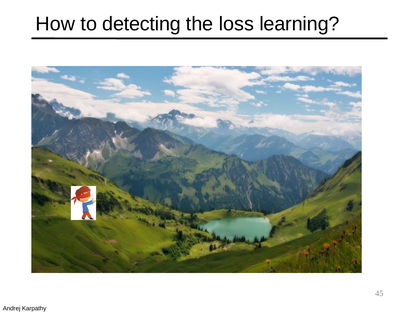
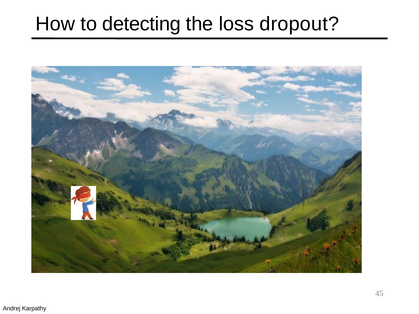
learning: learning -> dropout (299, 24)
